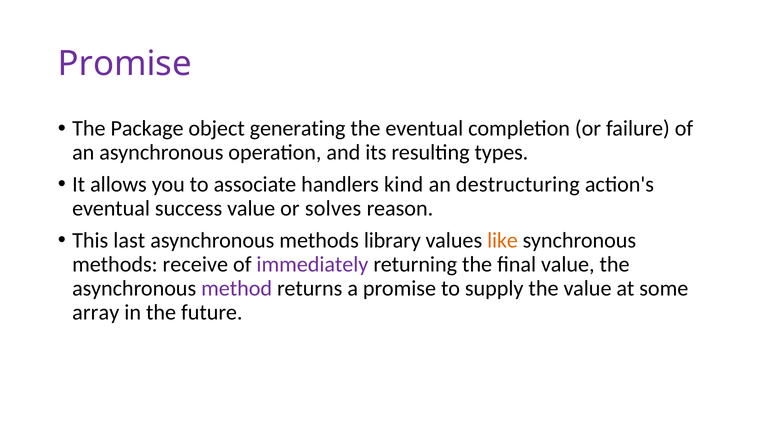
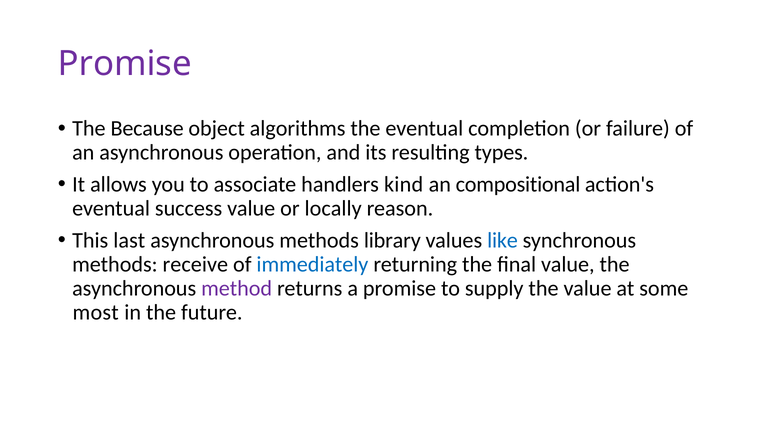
Package: Package -> Because (147, 128)
generating: generating -> algorithms (298, 128)
destructuring: destructuring -> compositional (518, 184)
solves: solves -> locally (333, 208)
like colour: orange -> blue (503, 240)
immediately colour: purple -> blue (312, 264)
array: array -> most (96, 312)
